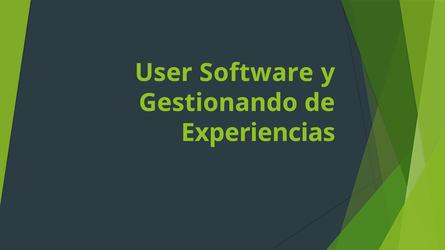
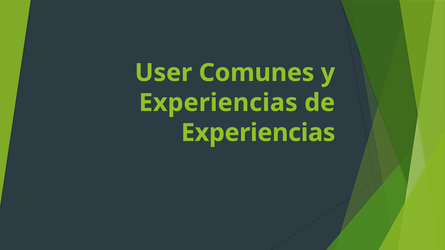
Software: Software -> Comunes (257, 73)
Gestionando: Gestionando -> Experiencias (218, 103)
